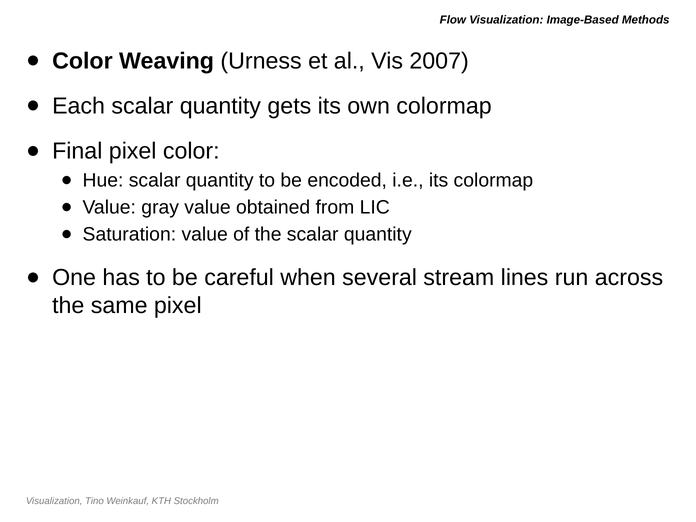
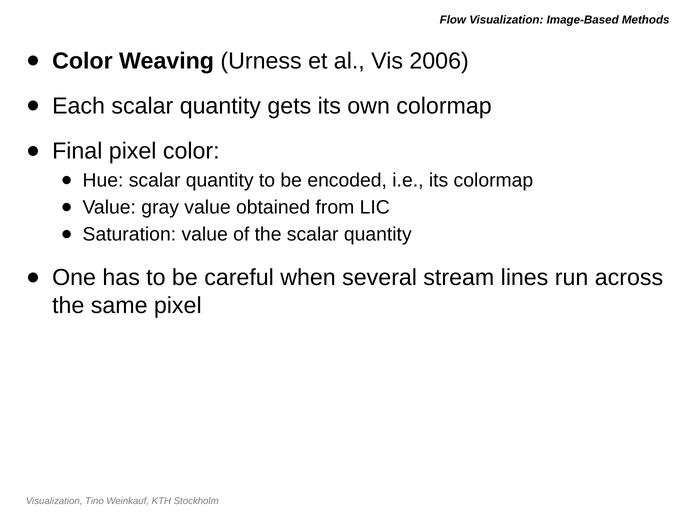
2007: 2007 -> 2006 (439, 61)
